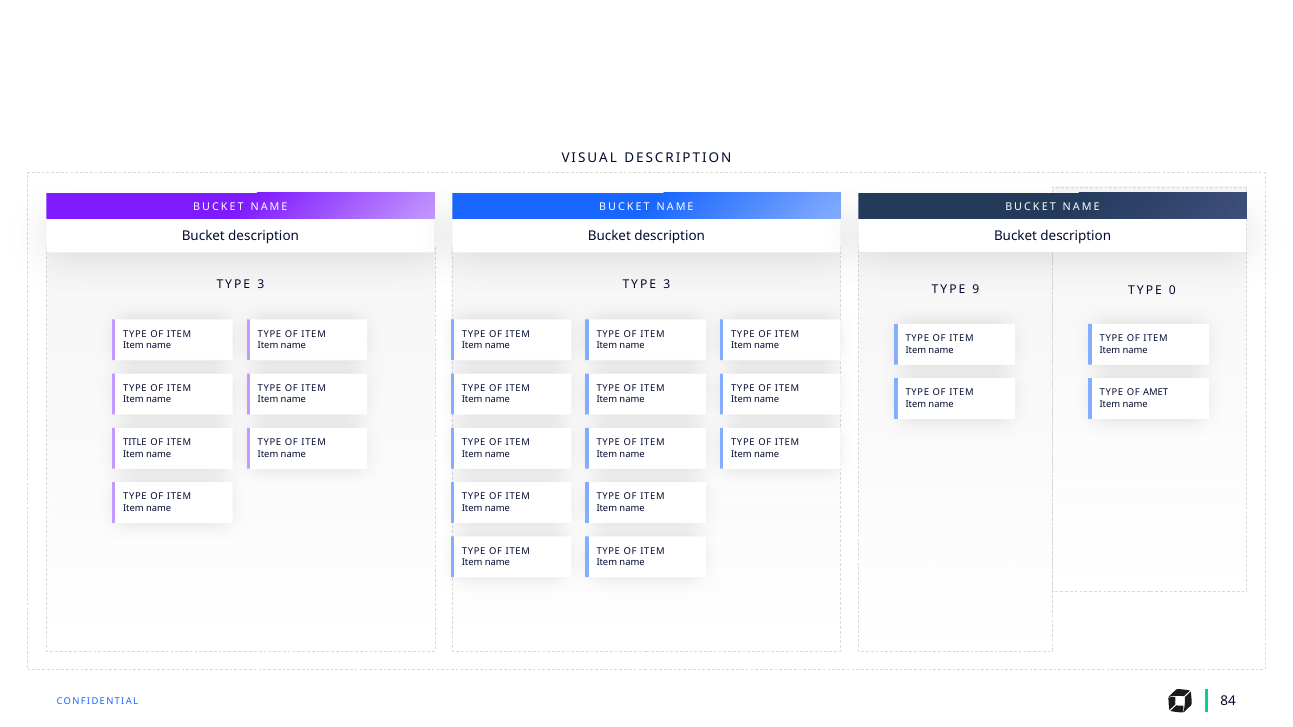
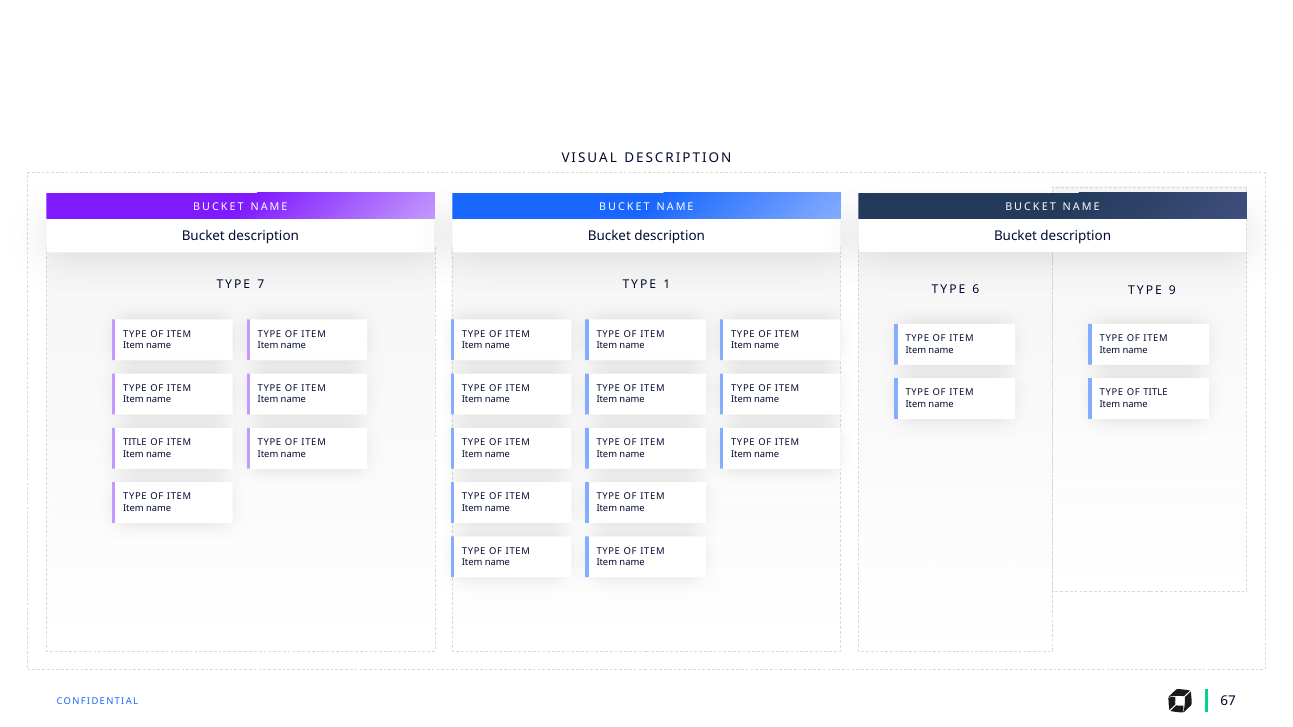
3: 3 -> 7 (261, 285)
3: 3 -> 1 (667, 285)
9: 9 -> 6 (976, 289)
0: 0 -> 9 (1172, 290)
OF AMET: AMET -> TITLE (1156, 393)
84: 84 -> 67 (1228, 701)
